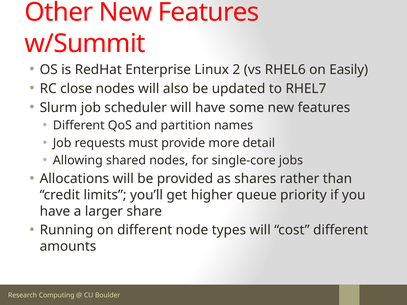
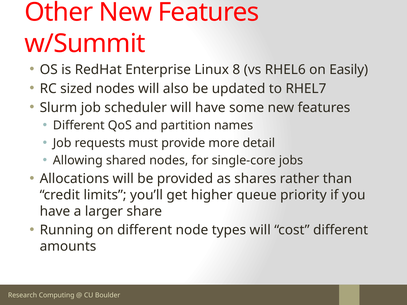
2: 2 -> 8 (236, 70)
close: close -> sized (76, 89)
